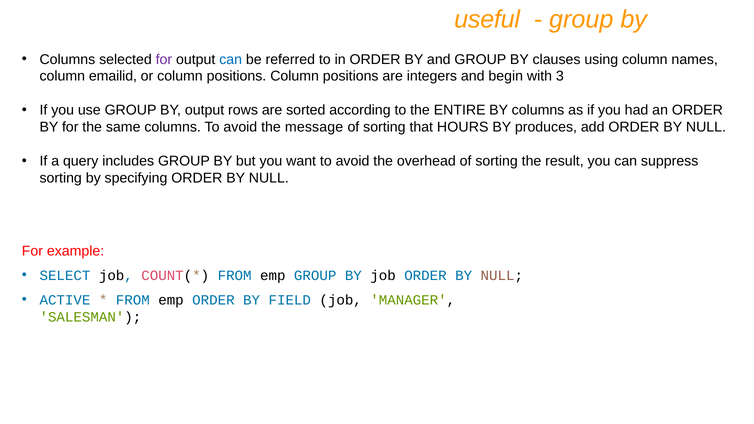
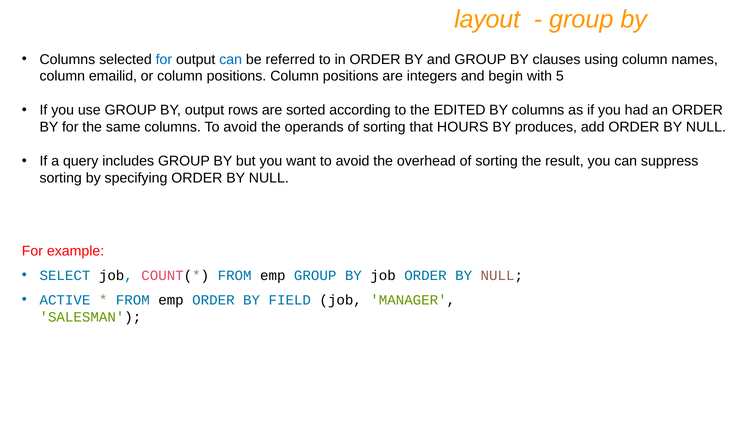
useful: useful -> layout (487, 20)
for colour: purple -> blue (164, 59)
3: 3 -> 5 (560, 76)
ENTIRE: ENTIRE -> EDITED (460, 110)
message: message -> operands (314, 127)
